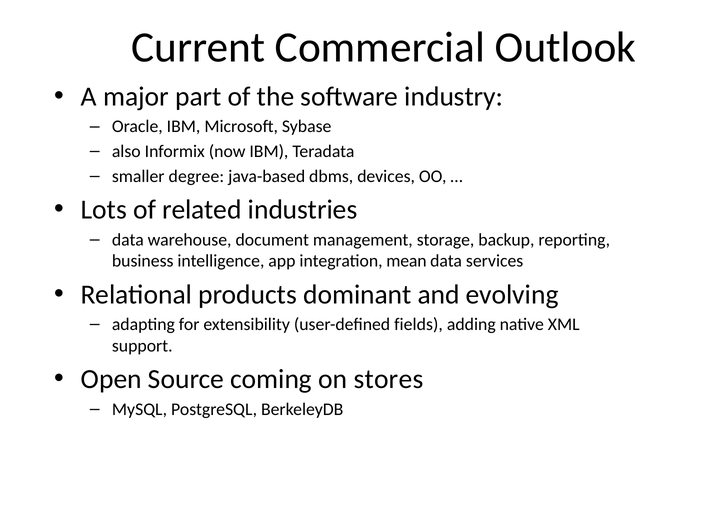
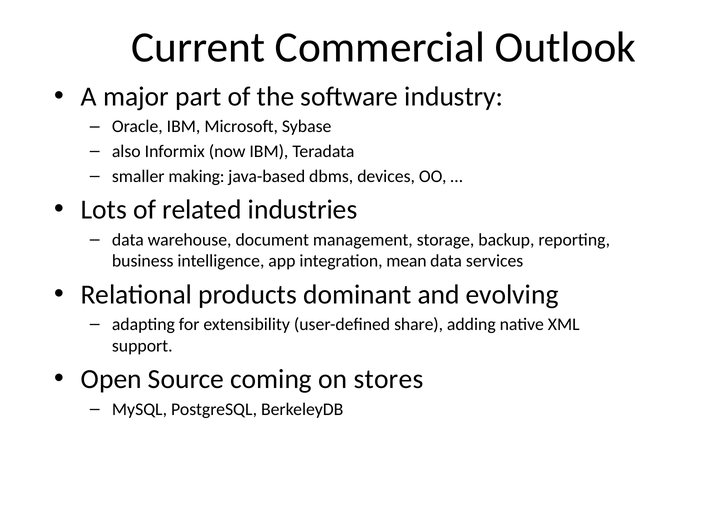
degree: degree -> making (197, 176)
fields: fields -> share (419, 324)
